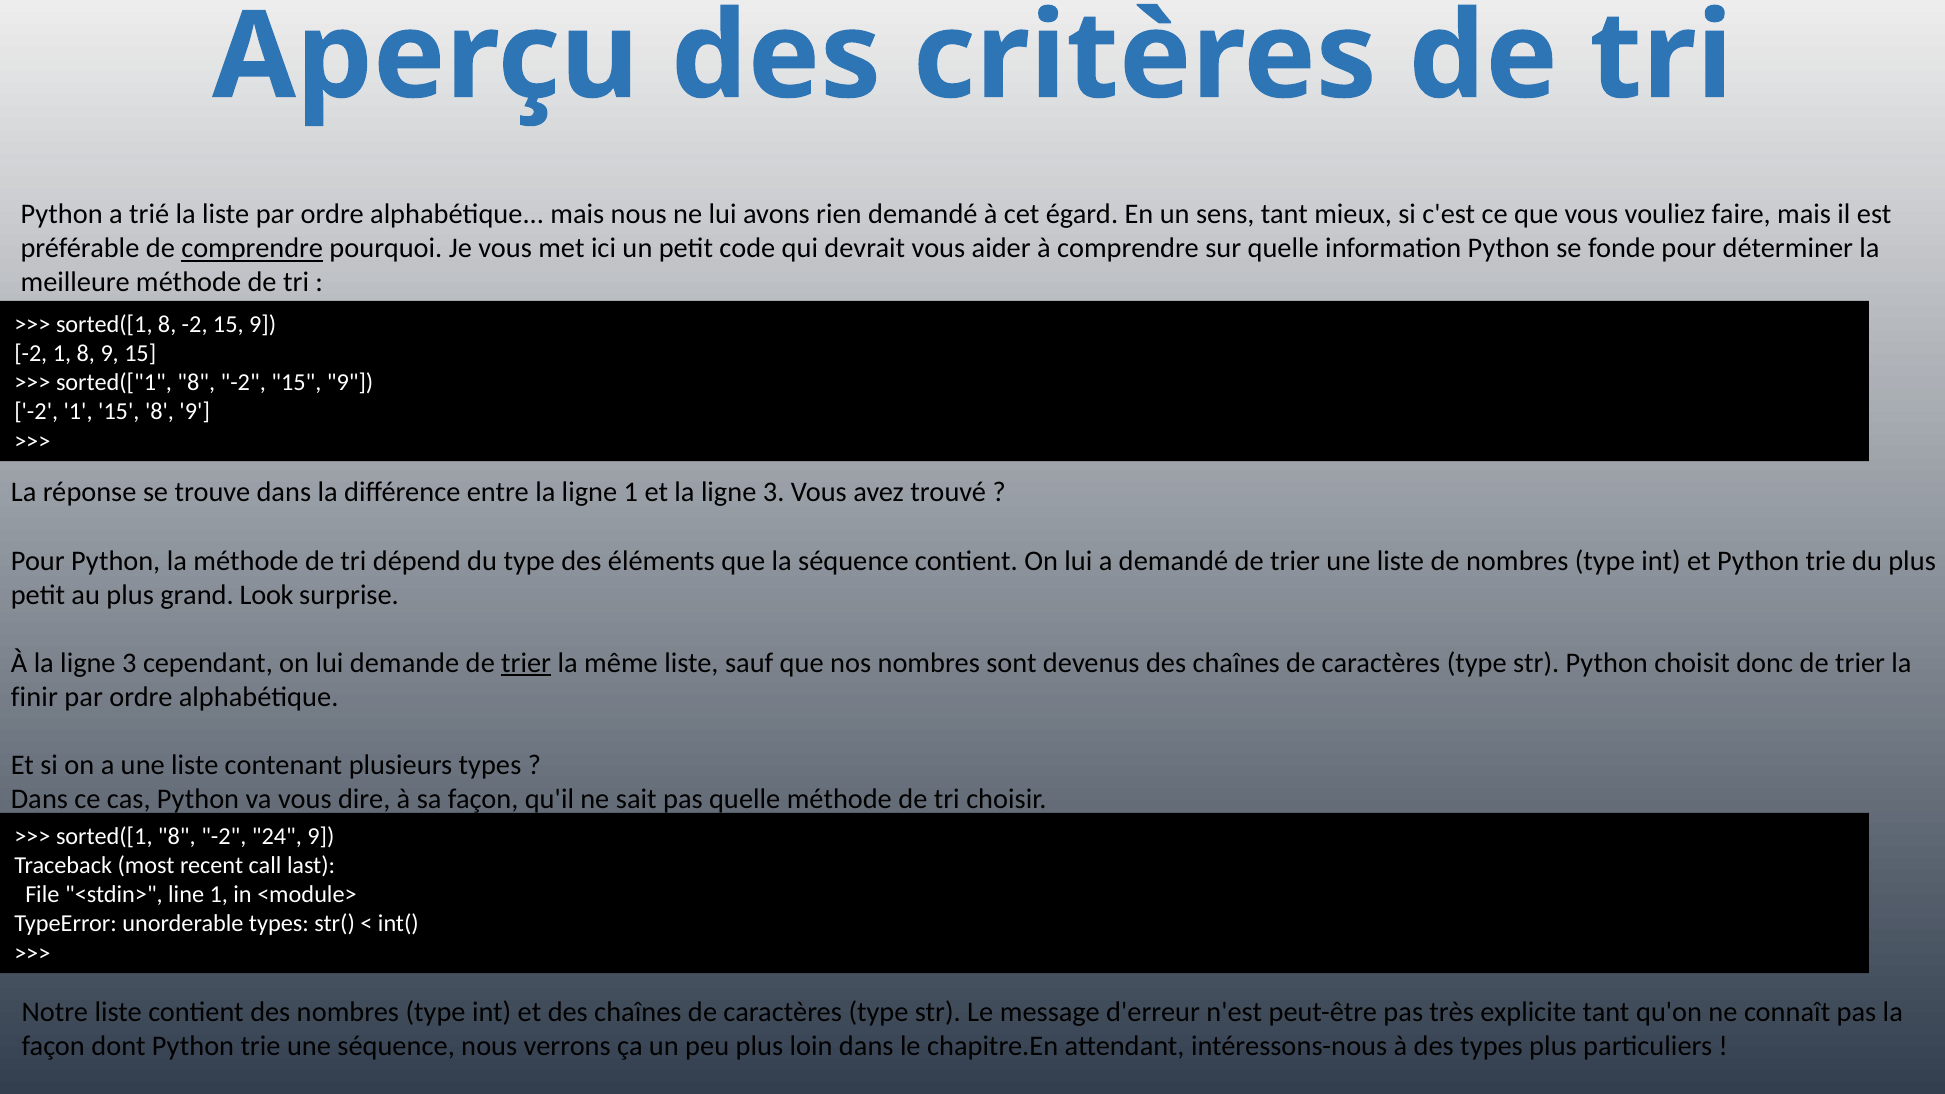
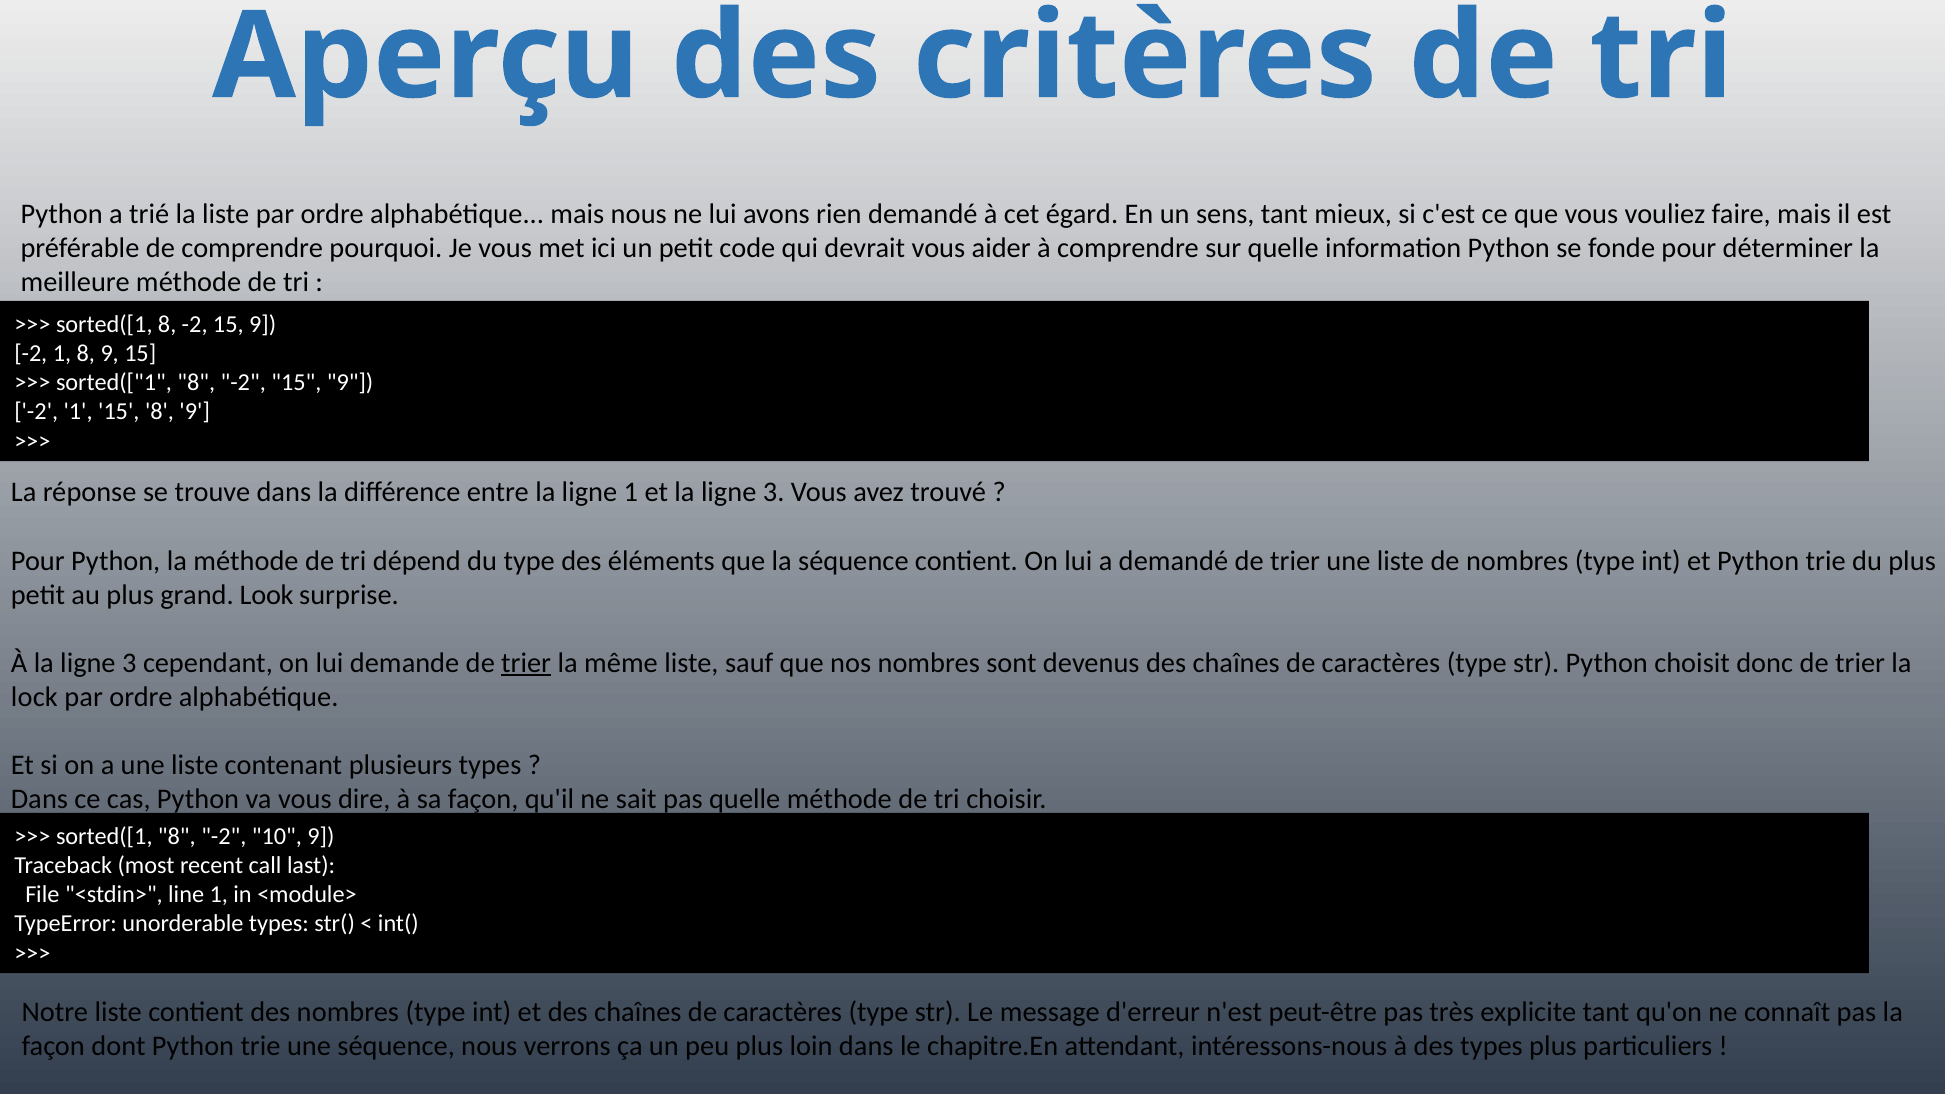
comprendre underline: present -> none (252, 249)
finir: finir -> lock (34, 697)
24: 24 -> 10 (277, 836)
